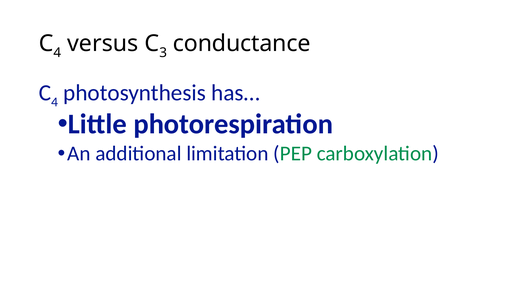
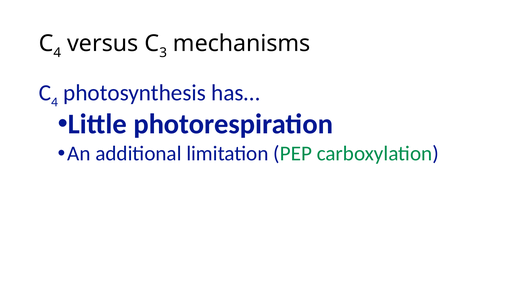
conductance: conductance -> mechanisms (242, 44)
